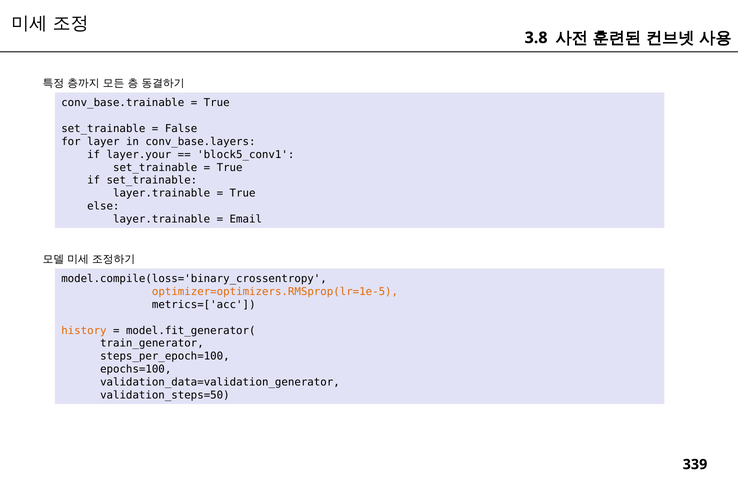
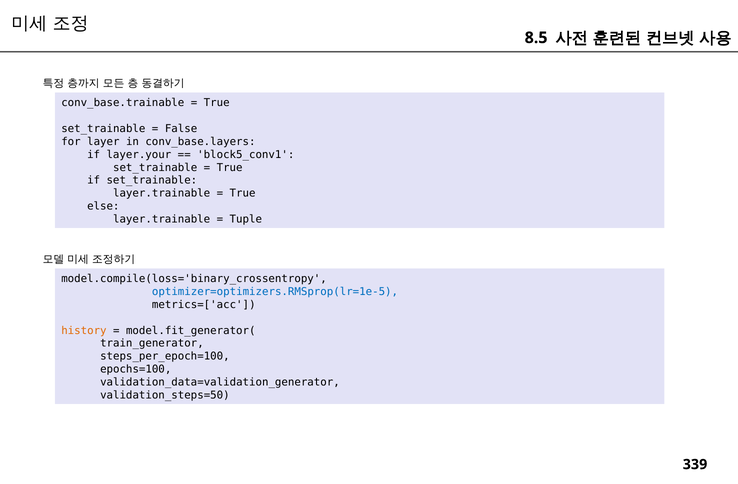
3.8: 3.8 -> 8.5 (536, 38)
Email: Email -> Tuple (246, 219)
optimizer=optimizers.RMSprop(lr=1e-5 colour: orange -> blue (275, 292)
